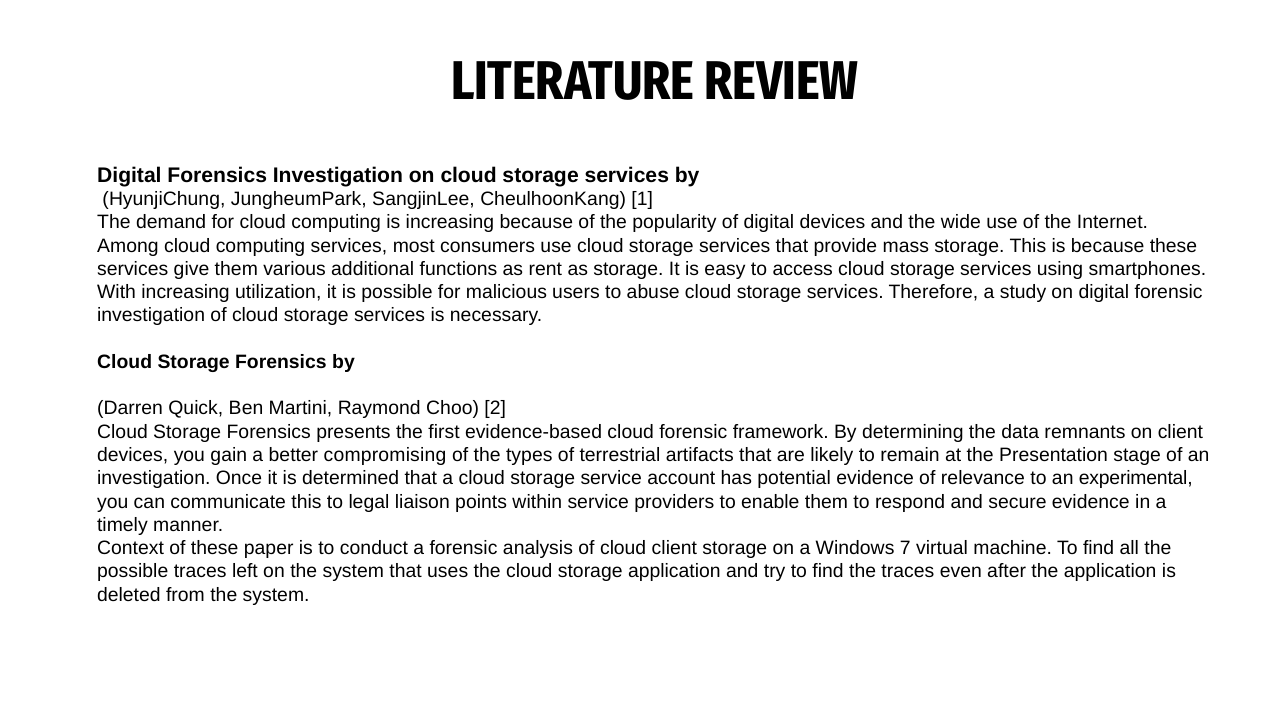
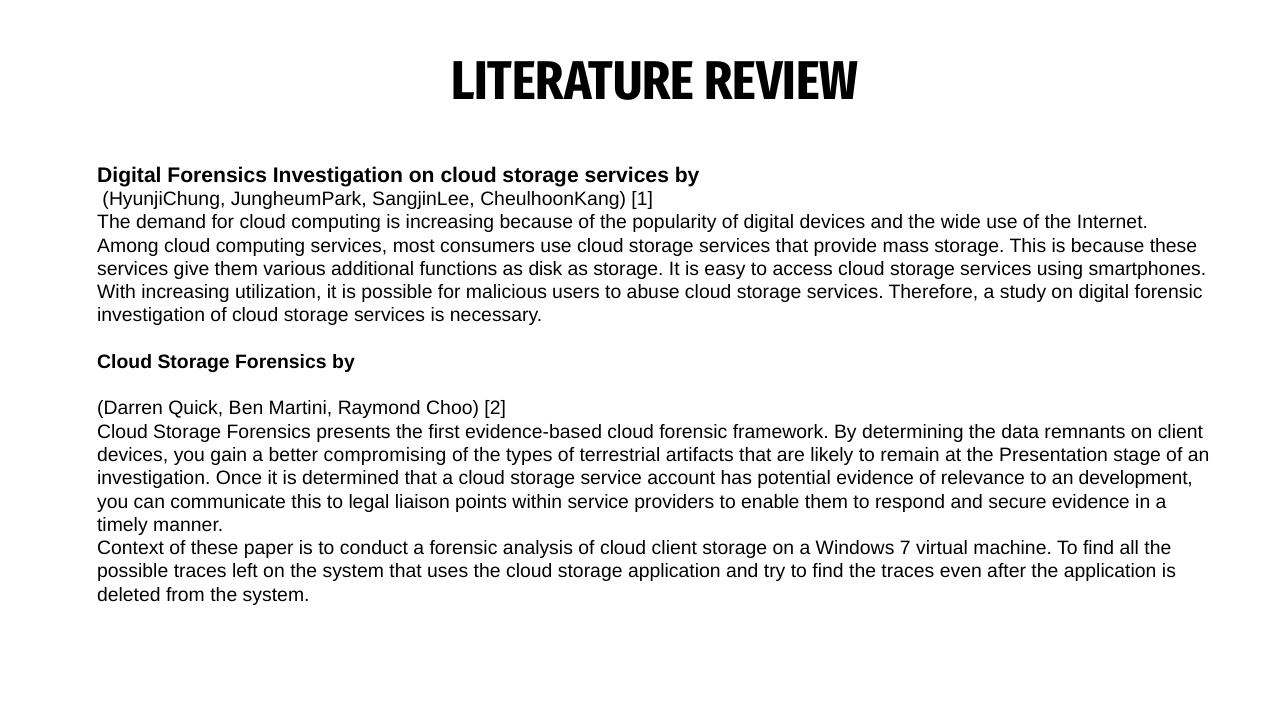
rent: rent -> disk (545, 269)
experimental: experimental -> development (1136, 479)
